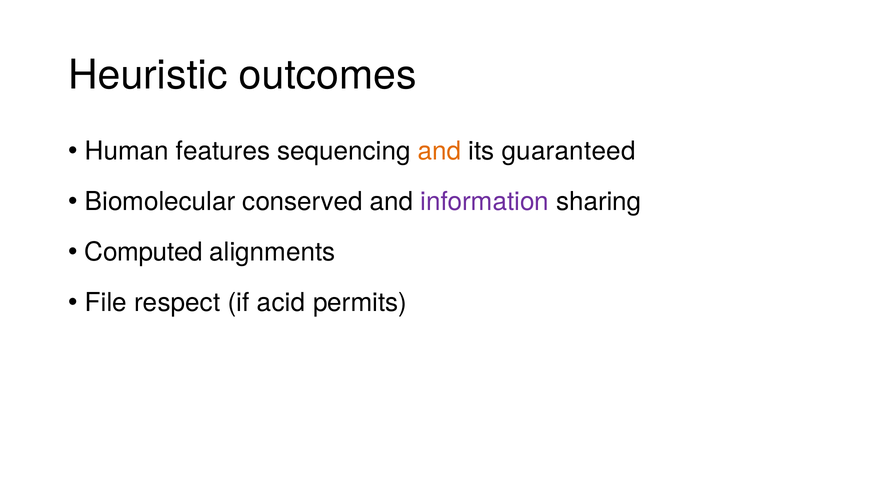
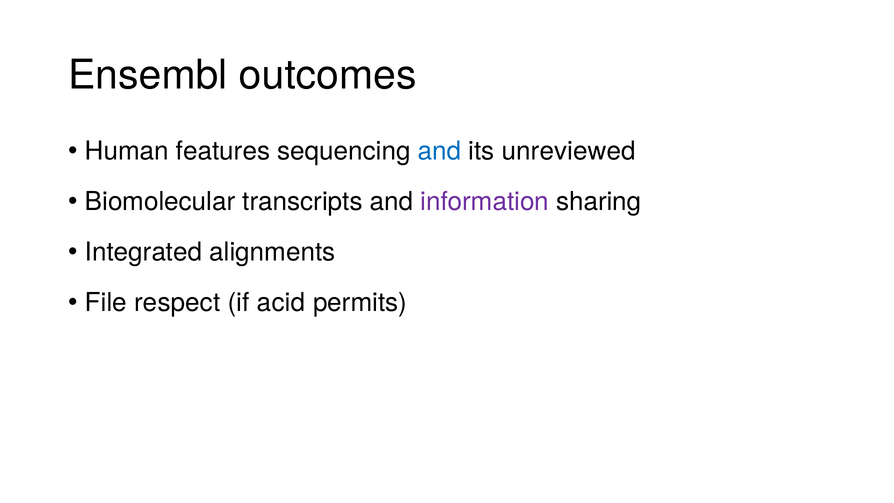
Heuristic: Heuristic -> Ensembl (148, 75)
and colour: orange -> blue (439, 151)
guaranteed: guaranteed -> unreviewed (569, 151)
conserved: conserved -> transcripts (303, 202)
Computed: Computed -> Integrated (144, 252)
